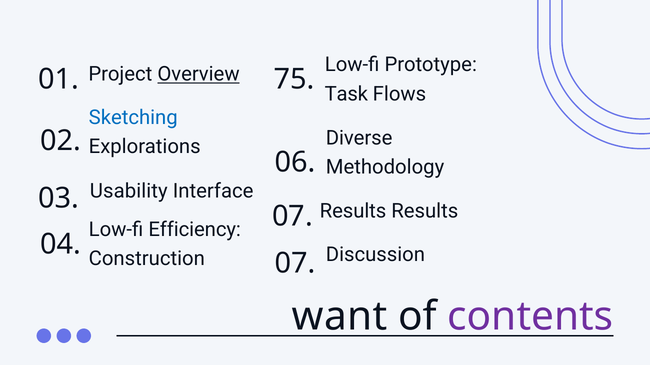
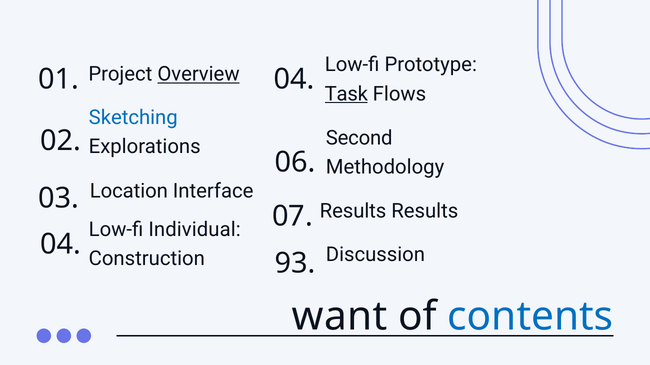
01 75: 75 -> 04 (294, 79)
Task underline: none -> present (346, 94)
Diverse: Diverse -> Second (359, 138)
Usability: Usability -> Location (129, 192)
Efficiency: Efficiency -> Individual (195, 230)
Construction 07: 07 -> 93 (295, 264)
contents colour: purple -> blue (530, 317)
